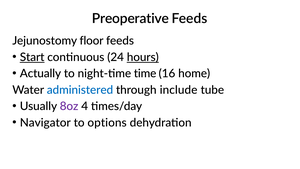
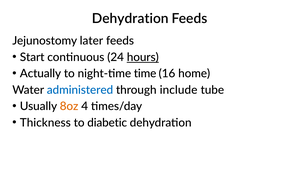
Preoperative: Preoperative -> Dehydration (130, 19)
floor: floor -> later (91, 41)
Start underline: present -> none (32, 57)
8oz colour: purple -> orange (69, 106)
Navigator: Navigator -> Thickness (45, 123)
options: options -> diabetic (107, 123)
